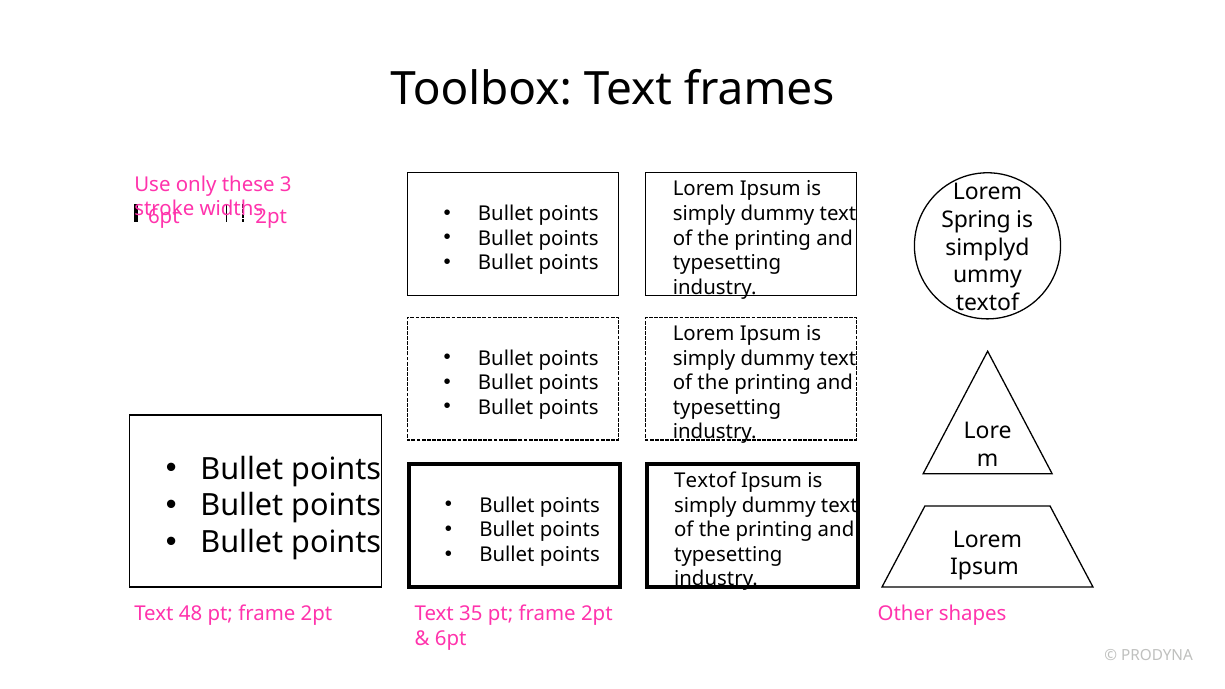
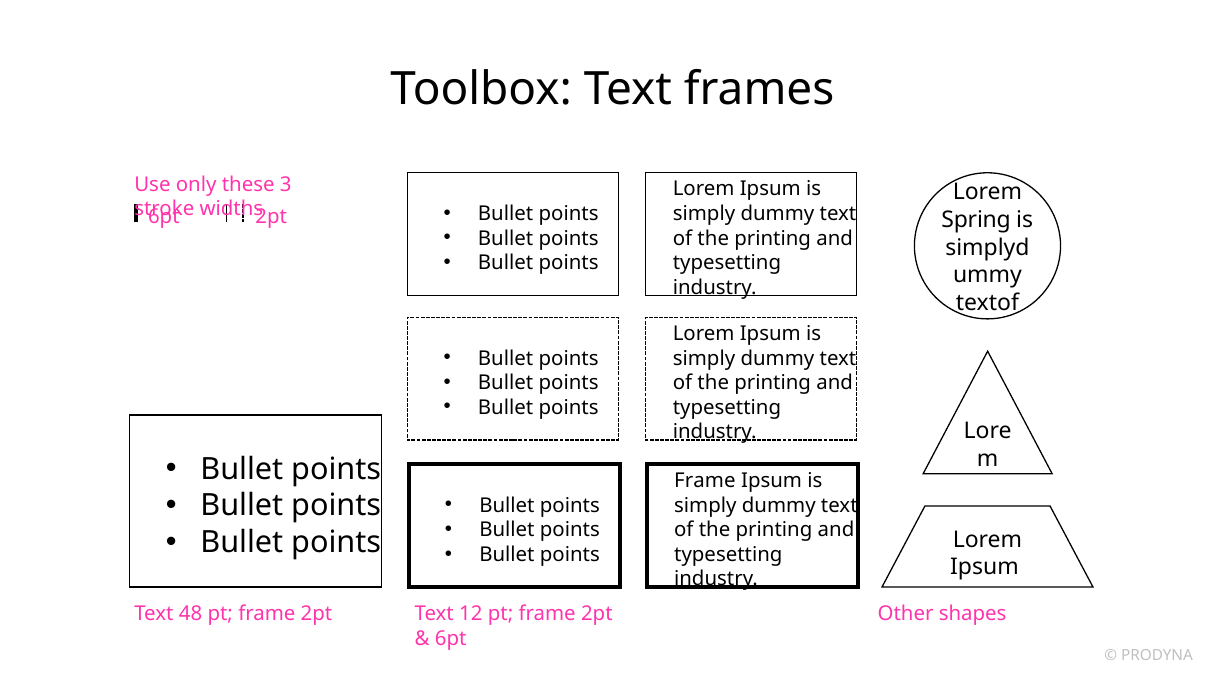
Textof: Textof -> Frame (705, 481)
35: 35 -> 12 (471, 614)
